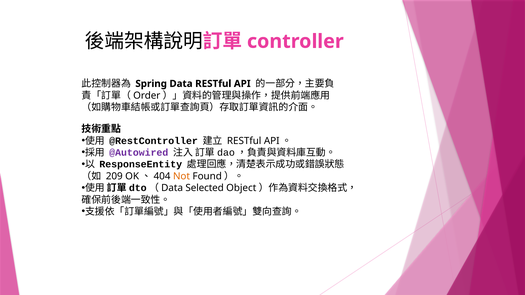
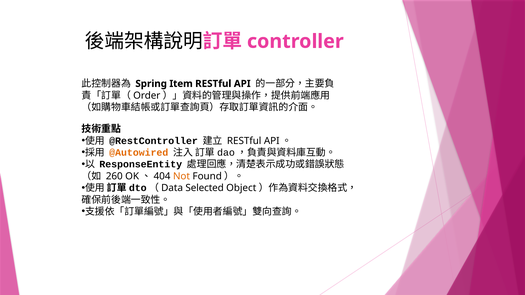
Data: Data -> Item (181, 84)
@Autowired colour: purple -> orange (139, 153)
209: 209 -> 260 (114, 176)
